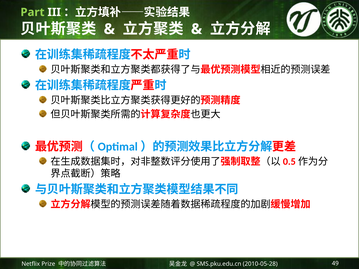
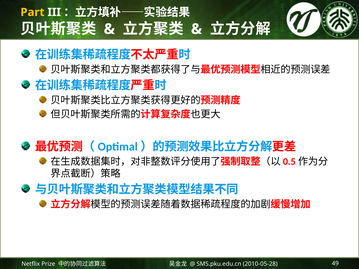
Part colour: light green -> yellow (32, 12)
